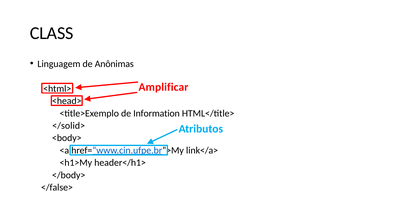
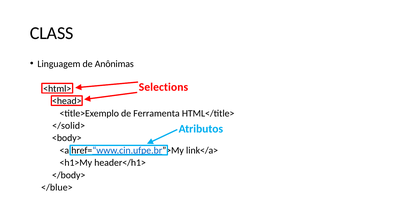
Amplificar: Amplificar -> Selections (163, 87)
Information: Information -> Ferramenta (156, 113)
</false>: </false> -> </blue> (57, 187)
